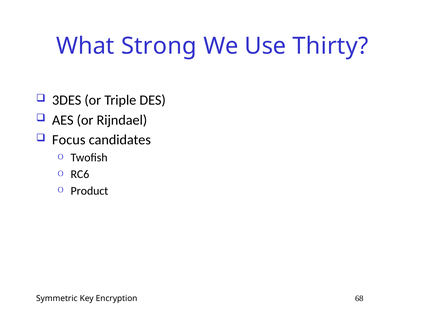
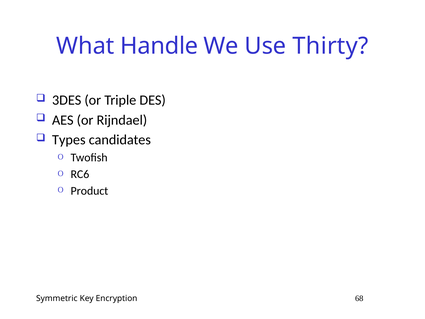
Strong: Strong -> Handle (159, 46)
Focus: Focus -> Types (69, 140)
